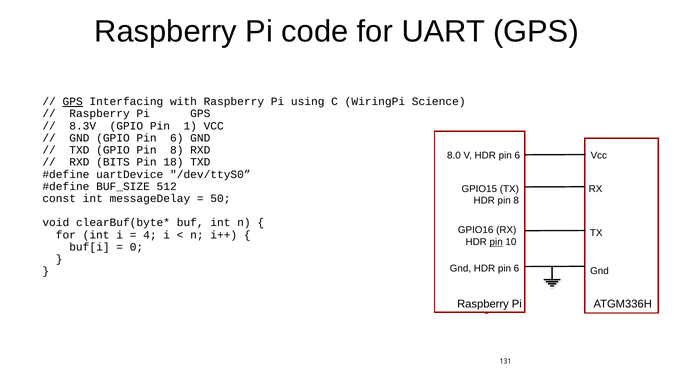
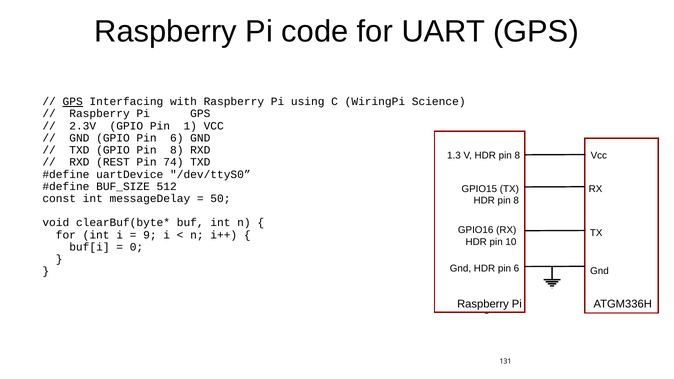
8.3V: 8.3V -> 2.3V (83, 126)
8.0: 8.0 -> 1.3 (454, 156)
V HDR pin 6: 6 -> 8 (517, 156)
BITS: BITS -> REST (113, 162)
18: 18 -> 74 (173, 162)
4: 4 -> 9 (150, 235)
pin underline: present -> none (496, 242)
